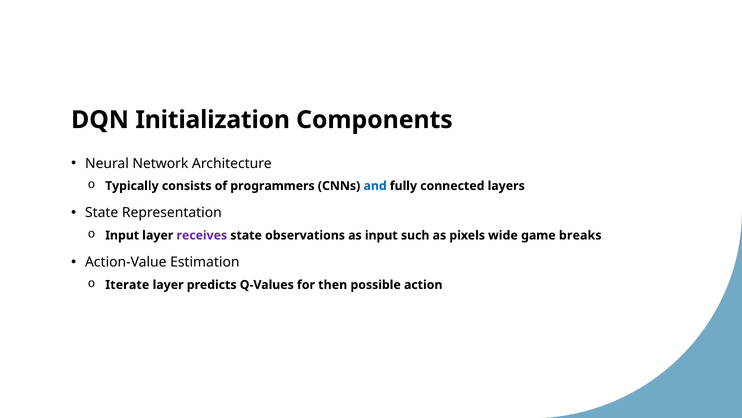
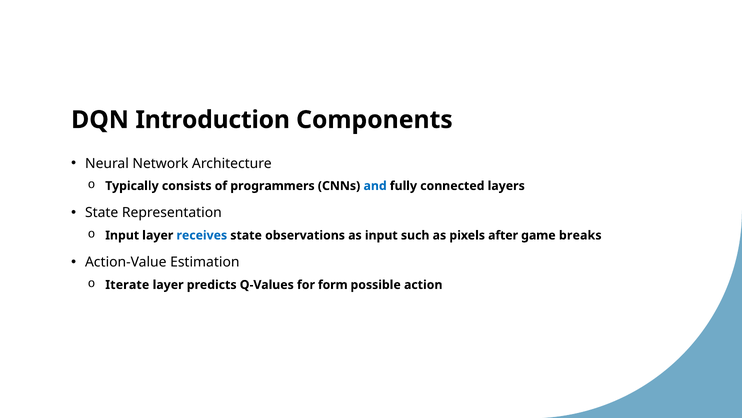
Initialization: Initialization -> Introduction (213, 120)
receives colour: purple -> blue (202, 235)
wide: wide -> after (503, 235)
then: then -> form (333, 284)
